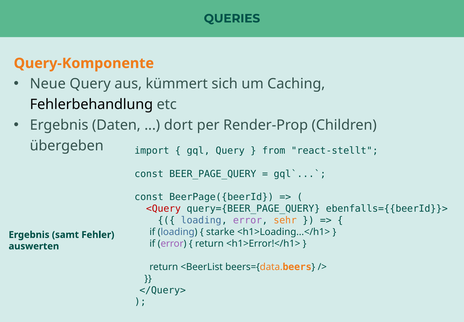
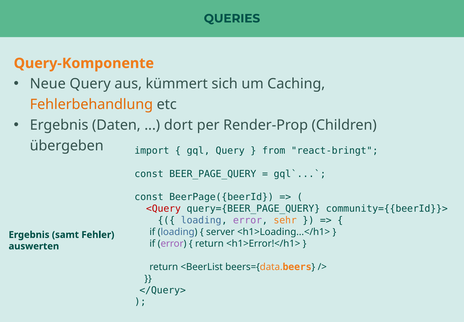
Fehlerbehandlung colour: black -> orange (91, 104)
react-stellt: react-stellt -> react-bringt (335, 150)
ebenfalls={{beerId}}>: ebenfalls={{beerId}}> -> community={{beerId}}> (387, 208)
starke: starke -> server (220, 231)
